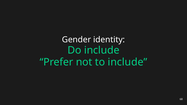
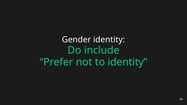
to include: include -> identity (128, 62)
